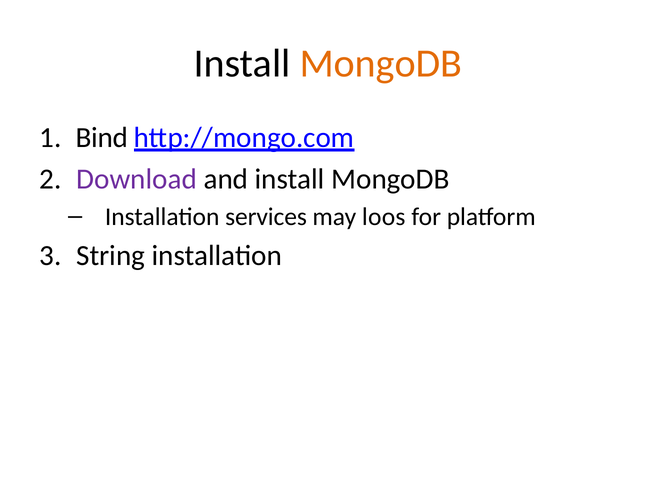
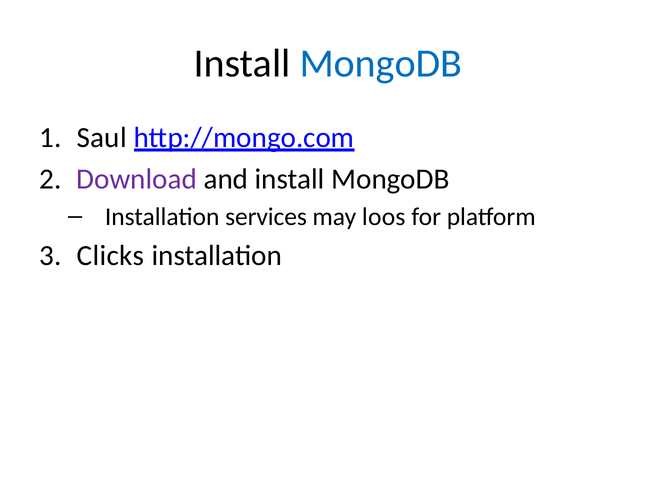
MongoDB colour: orange -> blue (381, 64)
Bind: Bind -> Saul (102, 138)
String: String -> Clicks (110, 256)
